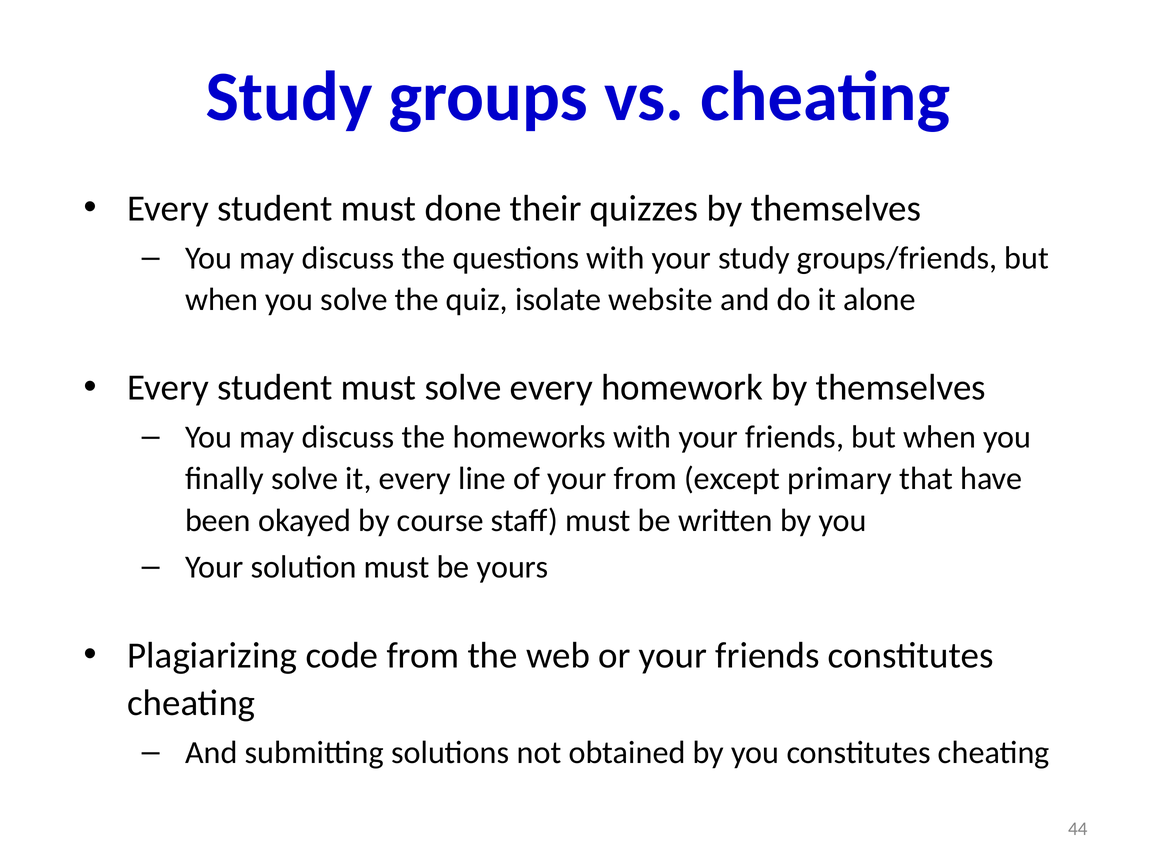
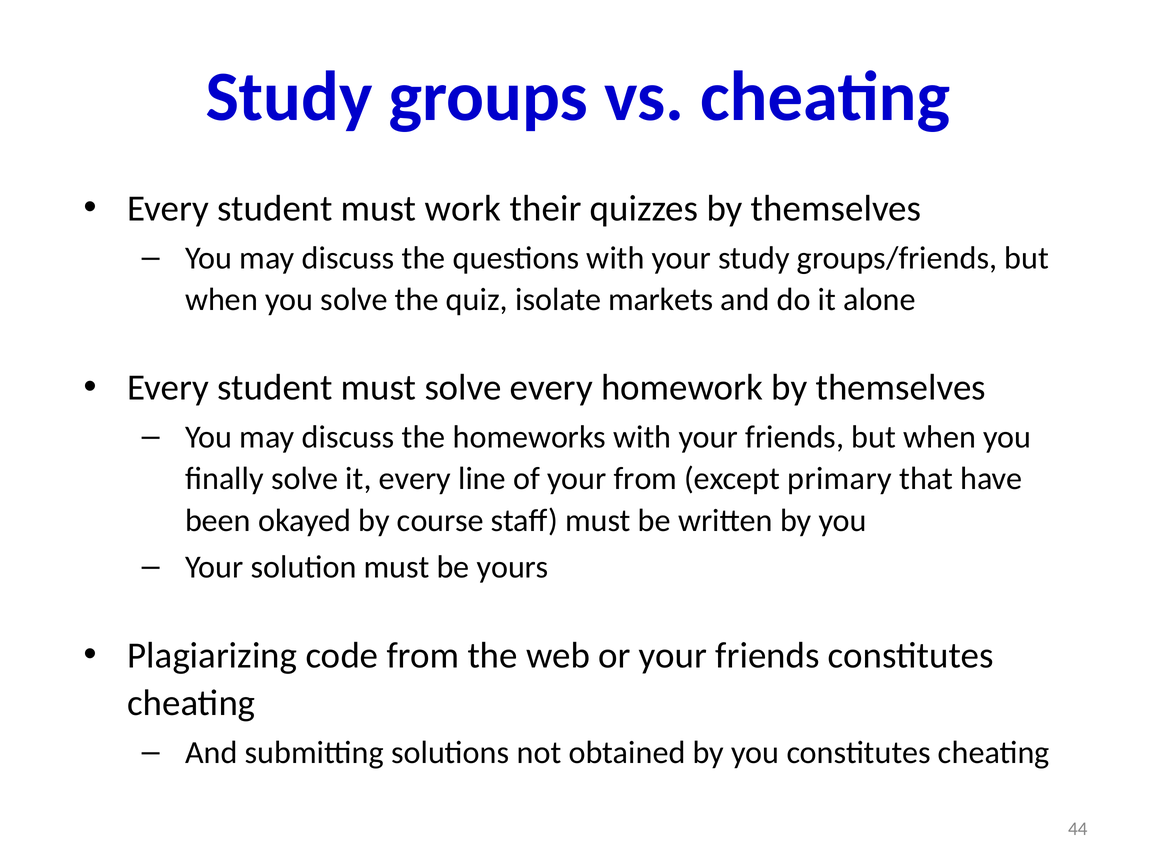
done: done -> work (463, 209)
website: website -> markets (661, 300)
